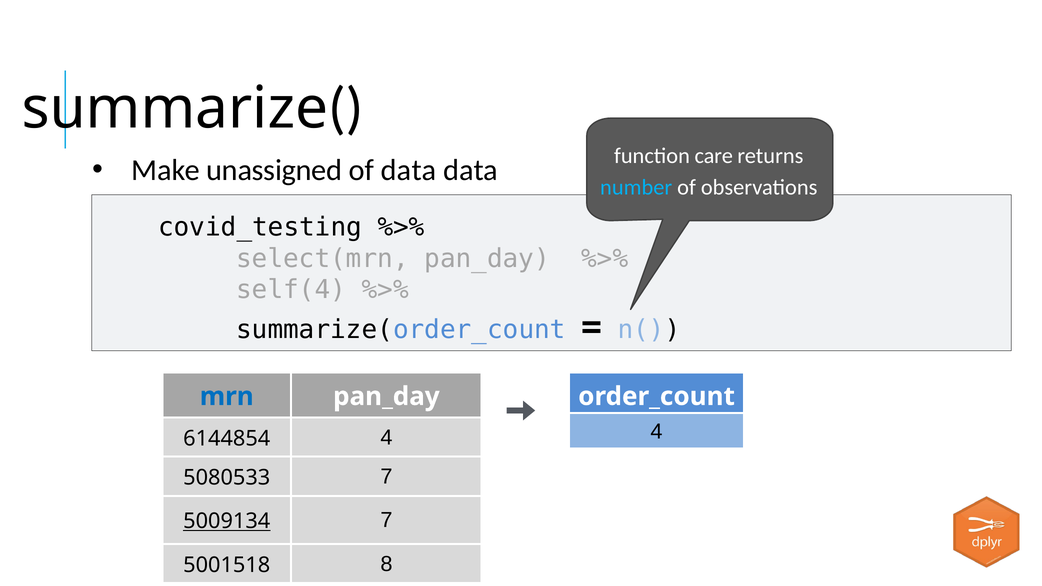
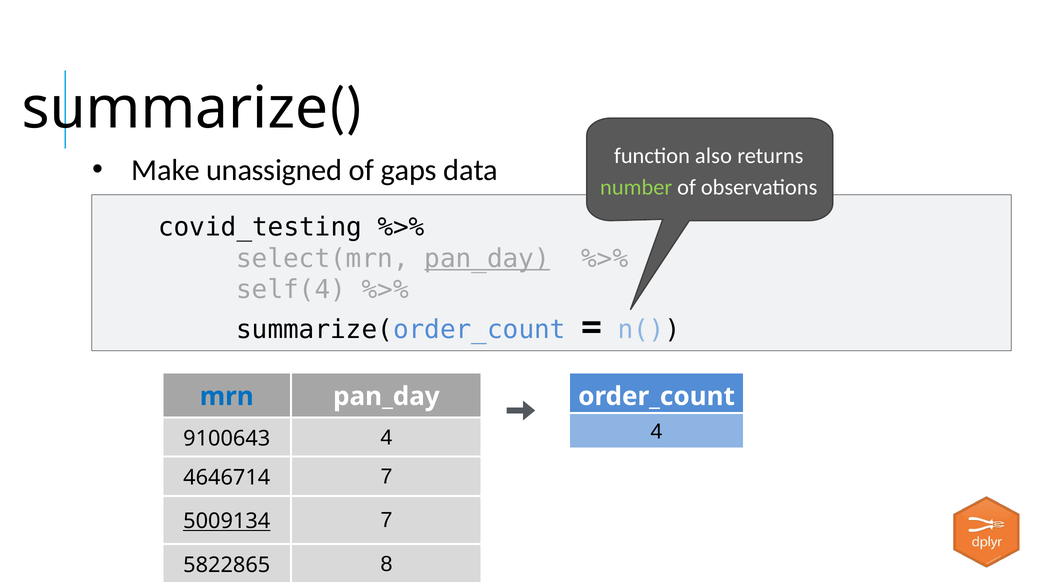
care: care -> also (713, 156)
of data: data -> gaps (409, 170)
number colour: light blue -> light green (636, 187)
pan_day underline: none -> present (487, 259)
6144854: 6144854 -> 9100643 (227, 438)
5080533: 5080533 -> 4646714 (227, 478)
5001518: 5001518 -> 5822865 (227, 565)
